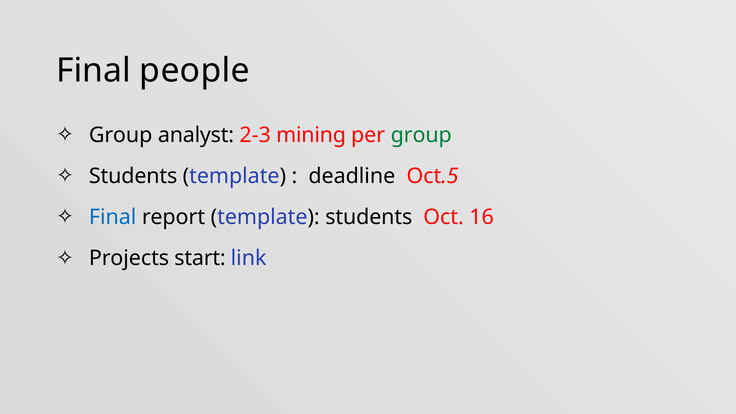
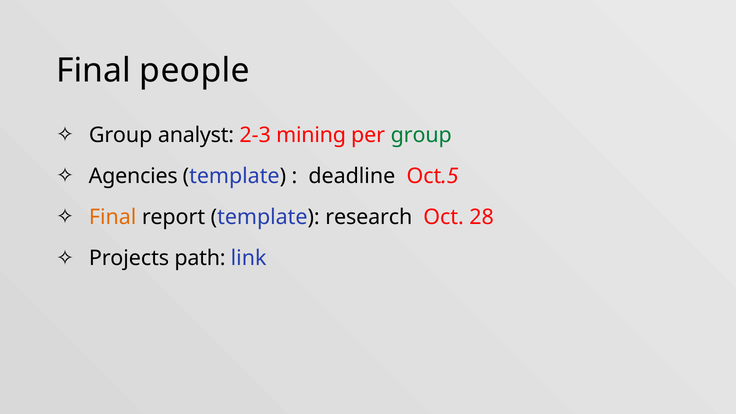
Students: Students -> Agencies (133, 176)
Final colour: blue -> orange (113, 217)
template students: students -> research (369, 217)
16: 16 -> 28 (482, 217)
start: start -> path (200, 258)
